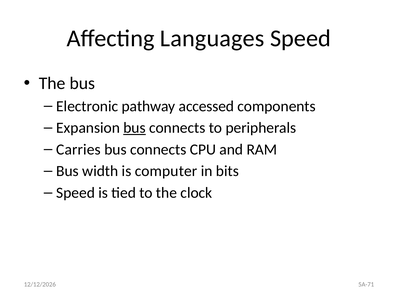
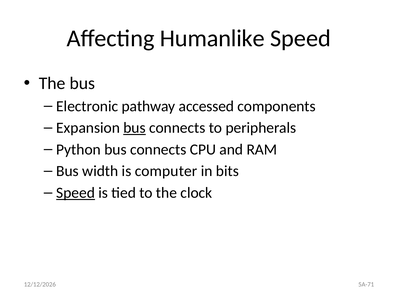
Languages: Languages -> Humanlike (212, 39)
Carries: Carries -> Python (79, 150)
Speed underline: none -> present (76, 193)
